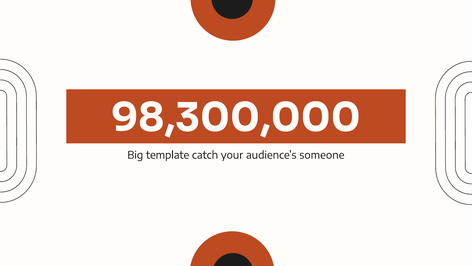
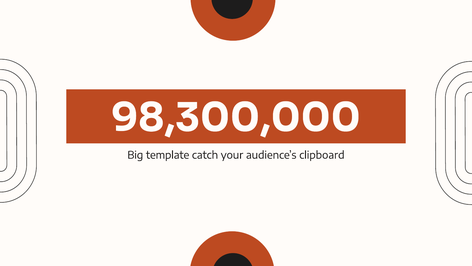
someone: someone -> clipboard (322, 155)
